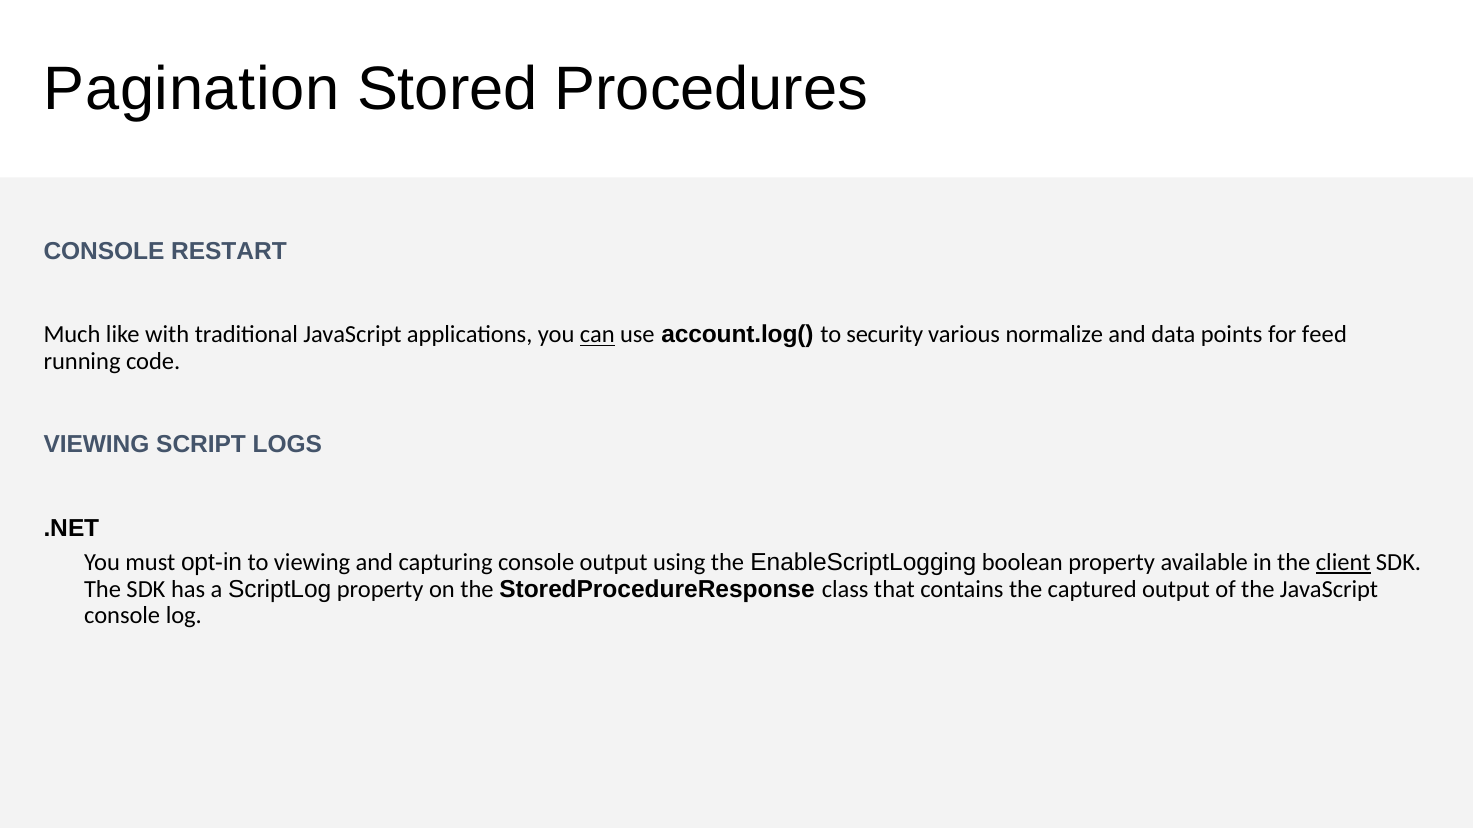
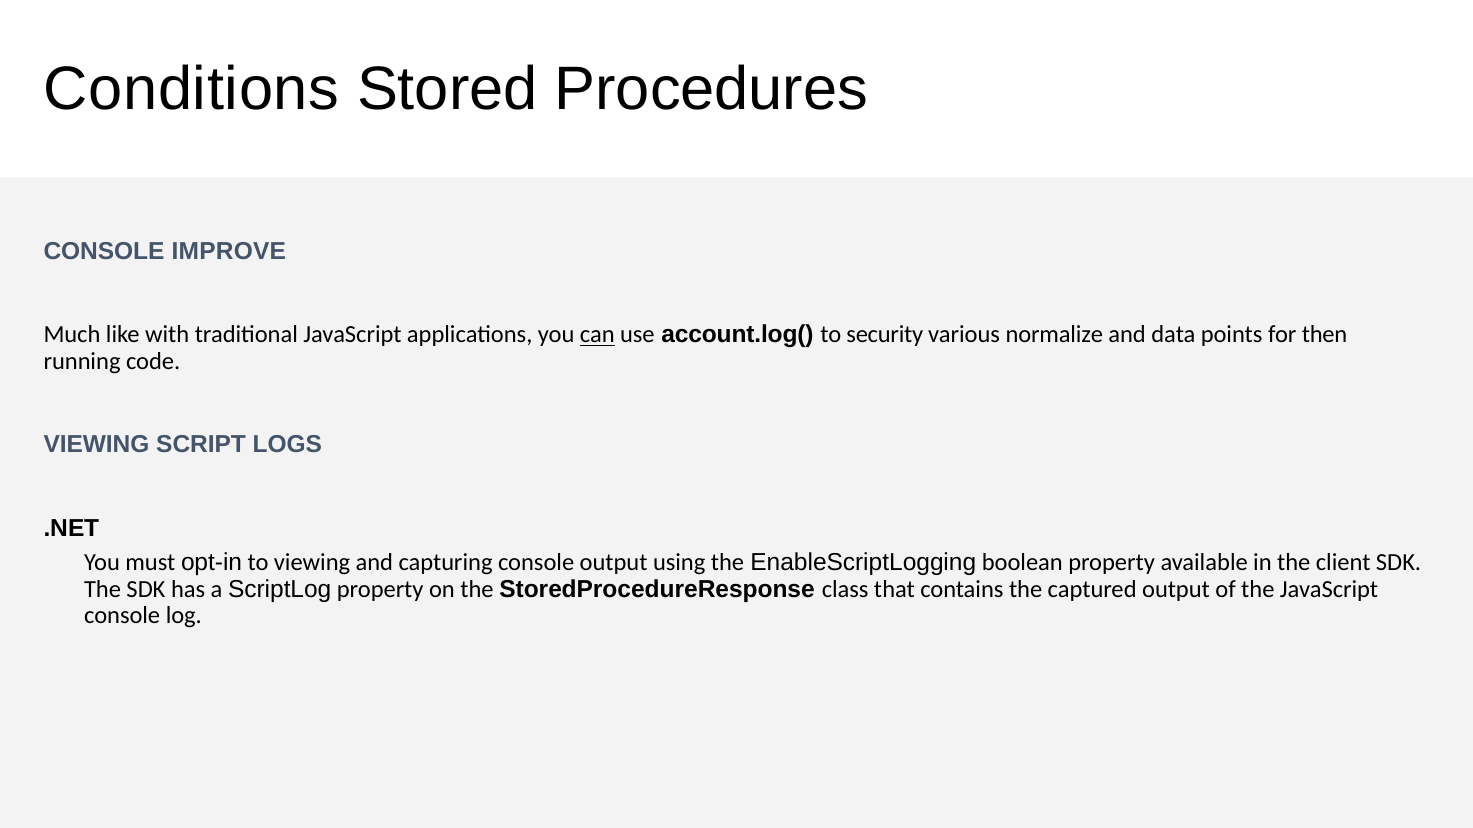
Pagination: Pagination -> Conditions (192, 89)
RESTART: RESTART -> IMPROVE (229, 251)
feed: feed -> then (1325, 335)
client underline: present -> none (1343, 563)
